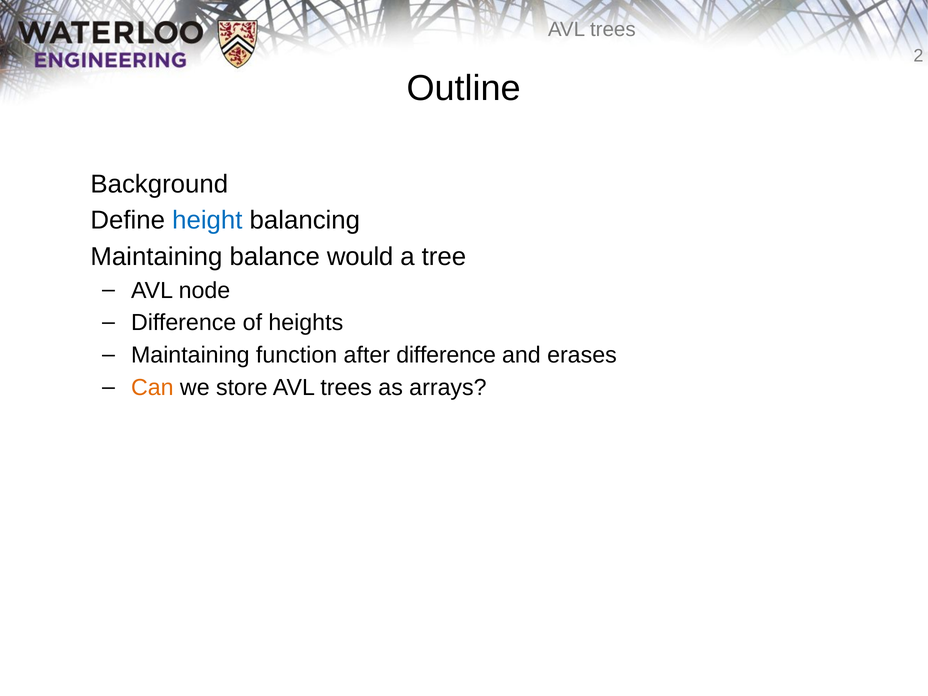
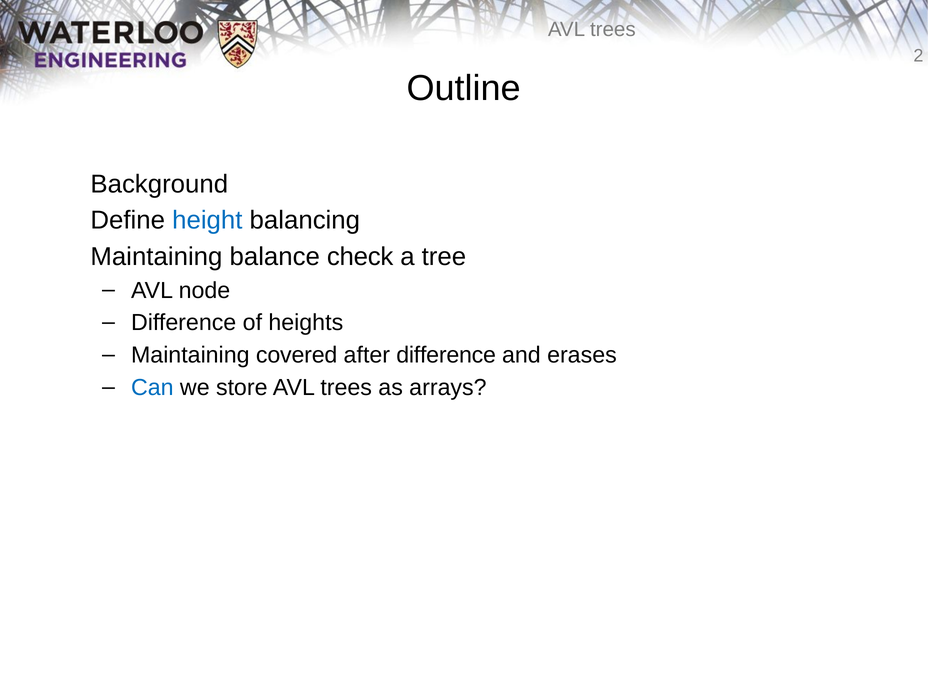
would: would -> check (360, 257)
function: function -> covered (297, 355)
Can colour: orange -> blue (152, 388)
